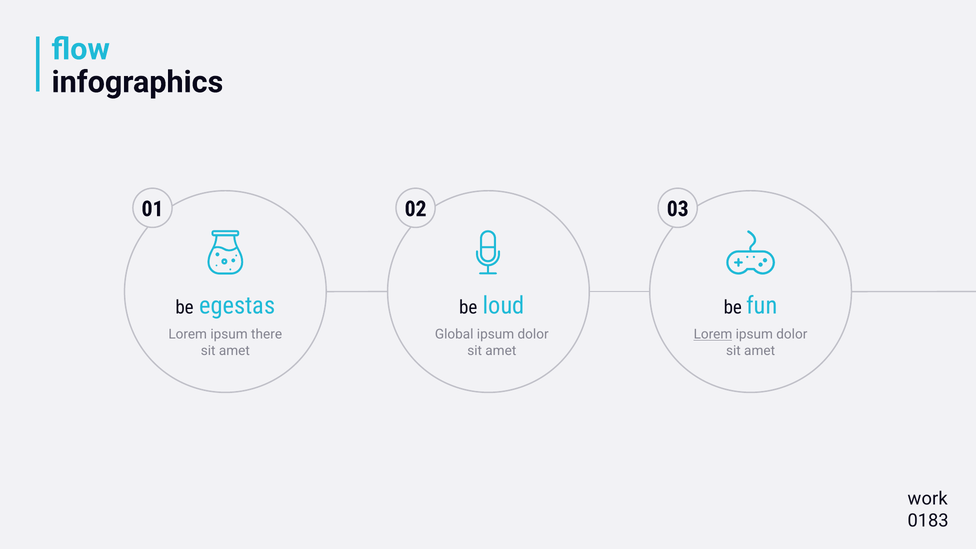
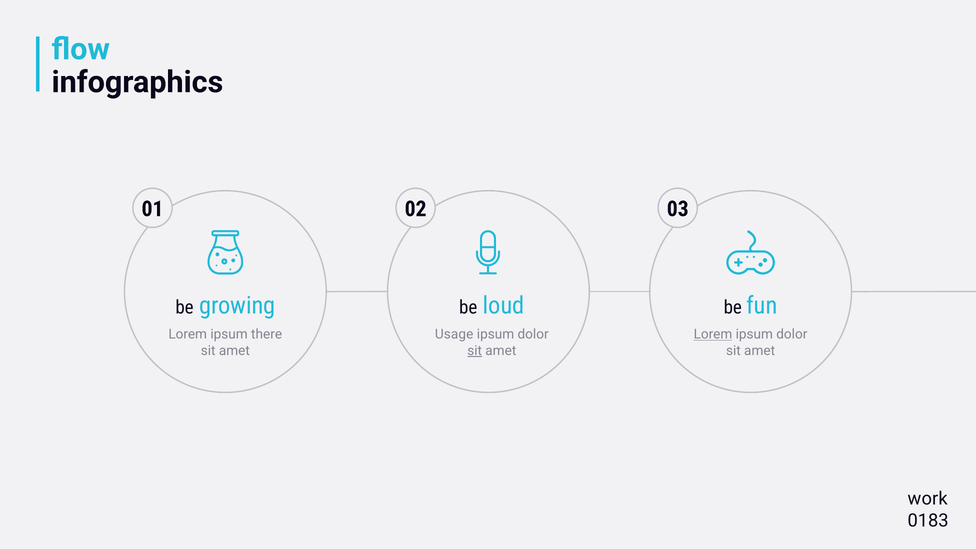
egestas: egestas -> growing (237, 306)
Global: Global -> Usage (454, 334)
sit underline: none -> present (475, 351)
